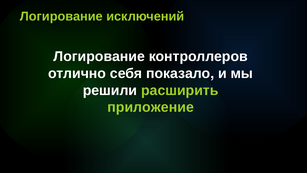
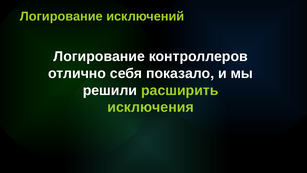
приложение: приложение -> исключения (151, 107)
